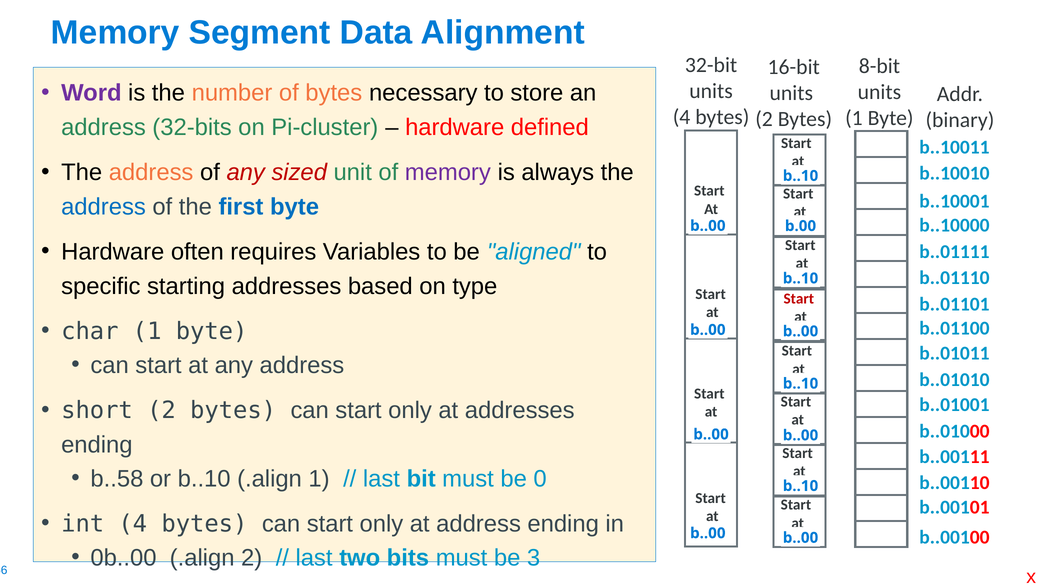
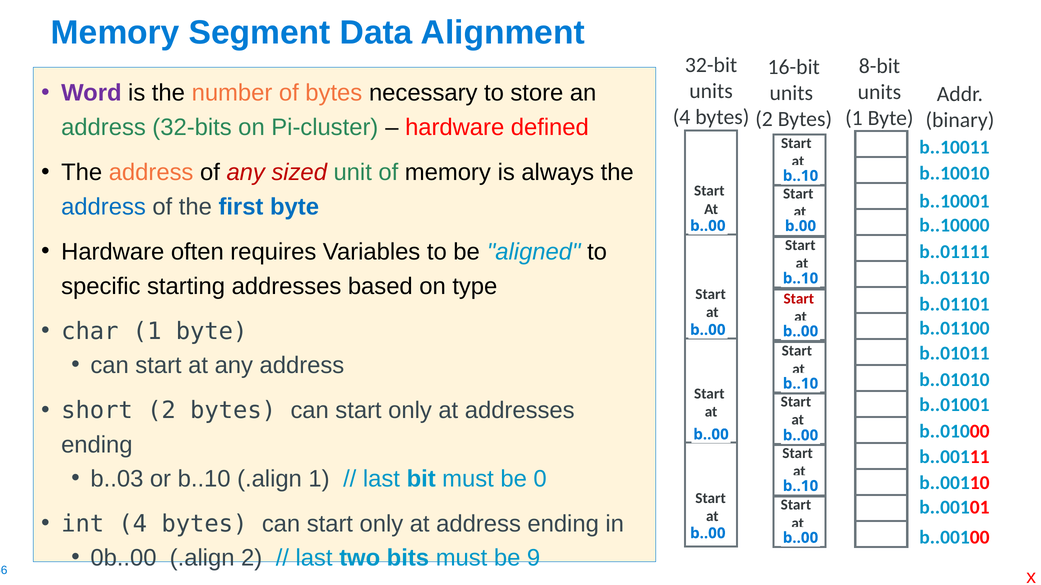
memory colour: purple -> black (448, 173)
b..58: b..58 -> b..03 (117, 479)
3: 3 -> 9 (534, 558)
